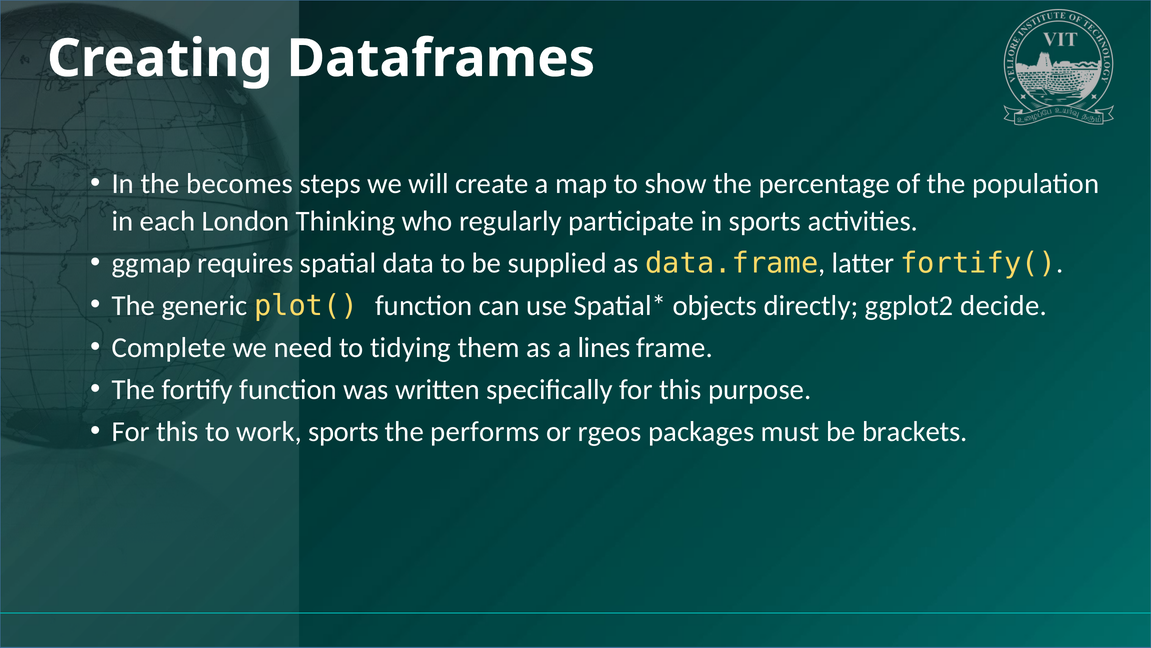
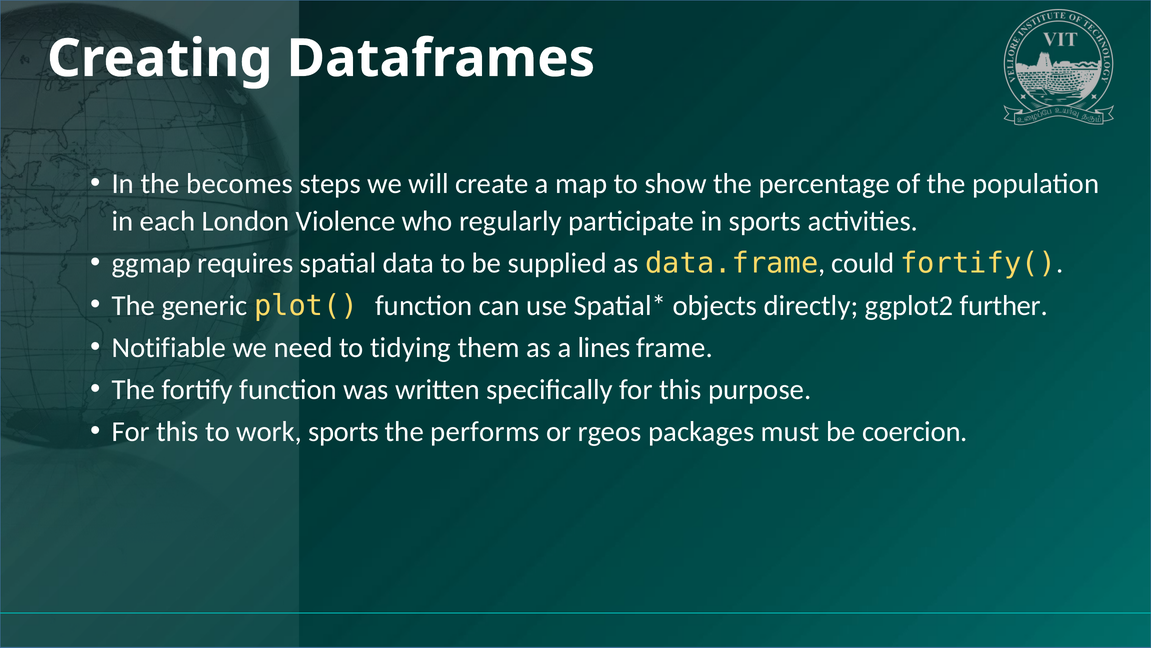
Thinking: Thinking -> Violence (346, 221)
latter: latter -> could (863, 263)
decide: decide -> further (1004, 305)
Complete: Complete -> Notifiable (169, 347)
brackets: brackets -> coercion (915, 431)
